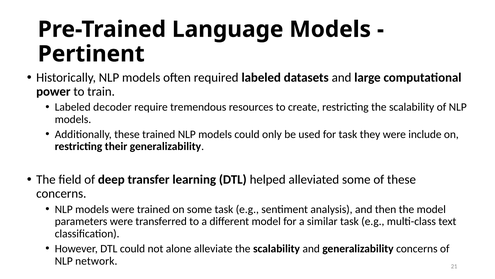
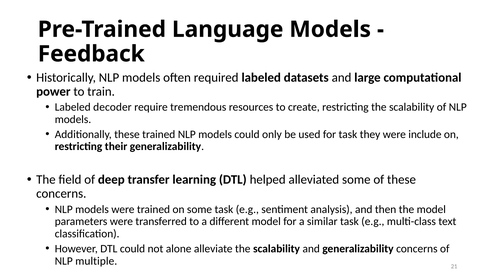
Pertinent: Pertinent -> Feedback (91, 54)
network: network -> multiple (96, 260)
